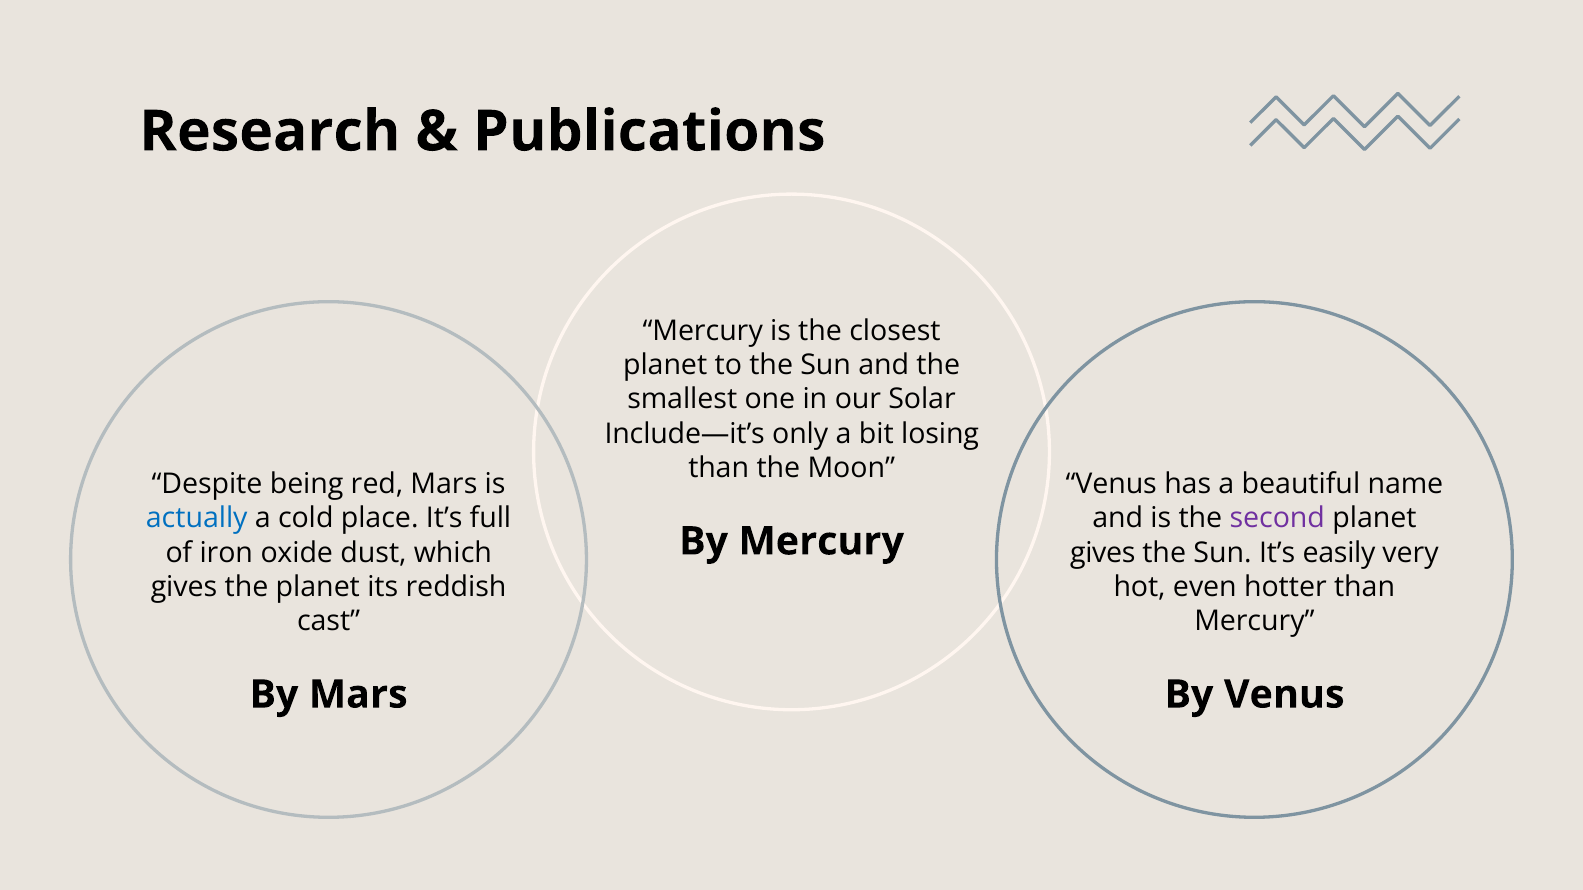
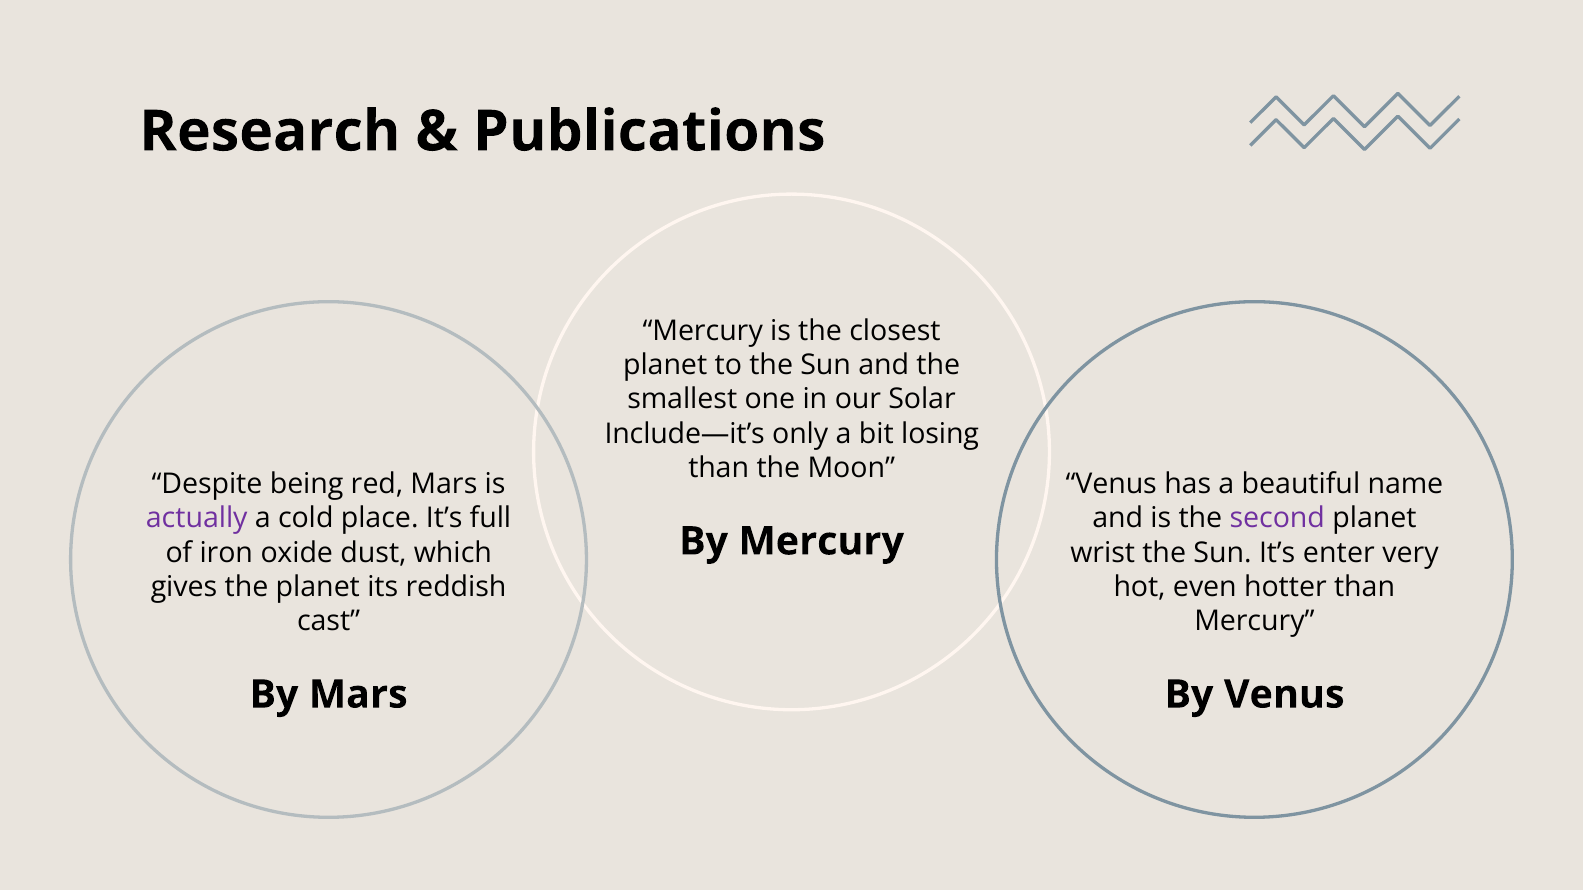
actually colour: blue -> purple (197, 519)
gives: gives -> wrist (1103, 553)
easily: easily -> enter (1339, 553)
